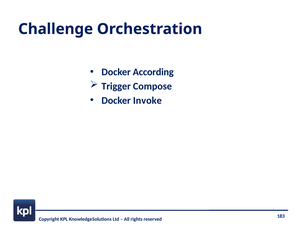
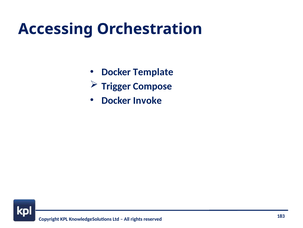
Challenge: Challenge -> Accessing (56, 29)
According: According -> Template (153, 72)
